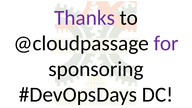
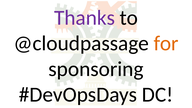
for colour: purple -> orange (166, 43)
